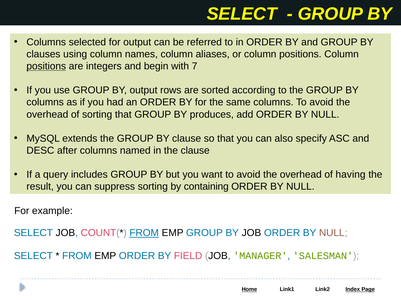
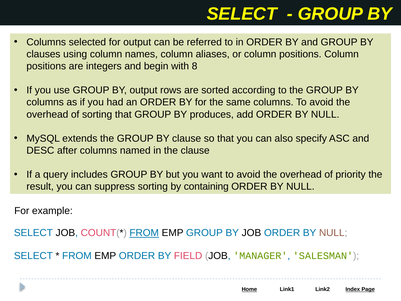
positions underline: present -> none (46, 66)
7: 7 -> 8 (195, 66)
having: having -> priority (351, 174)
